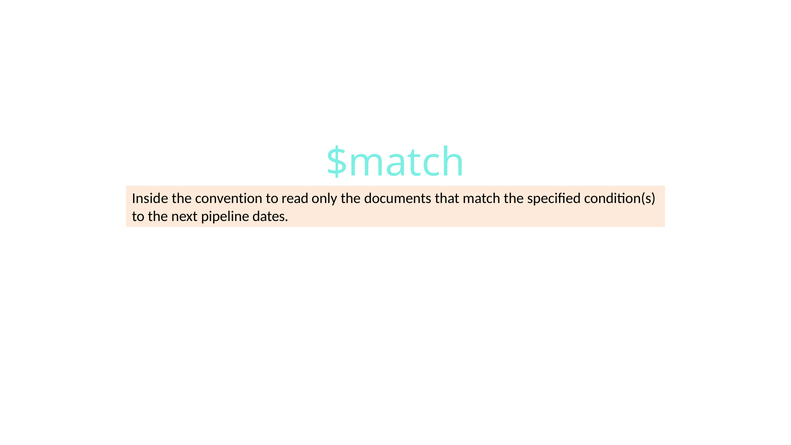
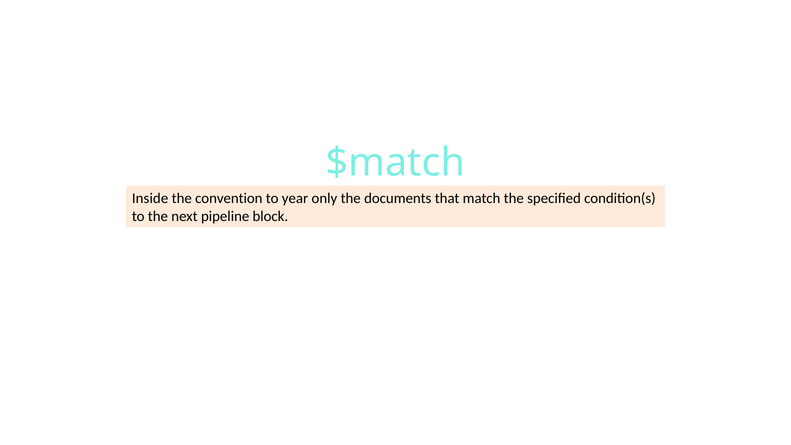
read: read -> year (295, 199)
dates: dates -> block (270, 216)
